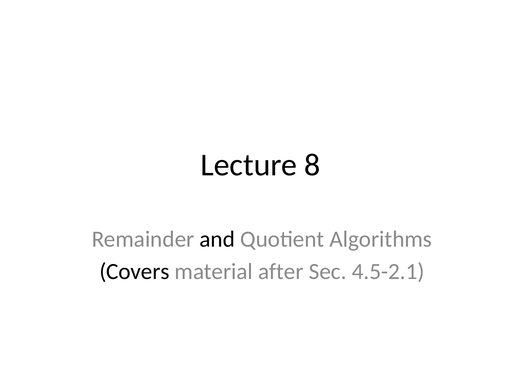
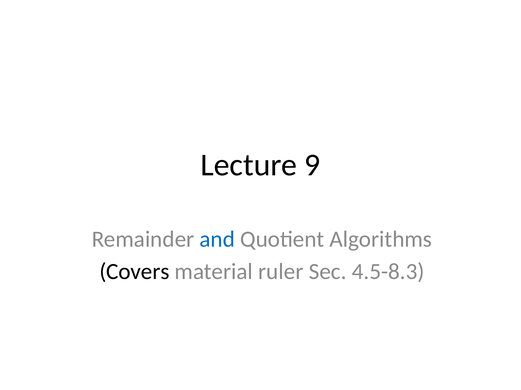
8: 8 -> 9 (312, 165)
and colour: black -> blue (217, 240)
after: after -> ruler (281, 272)
4.5-2.1: 4.5-2.1 -> 4.5-8.3 (388, 272)
